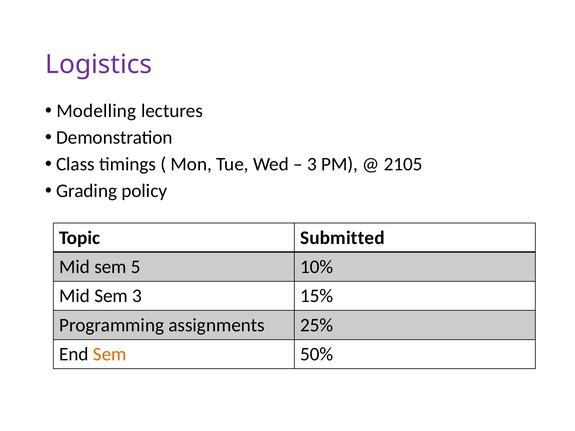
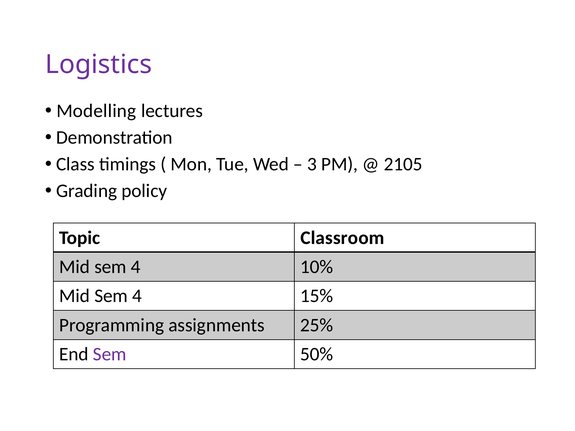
Submitted: Submitted -> Classroom (342, 238)
5: 5 -> 4 (136, 267)
3: 3 -> 4 (137, 296)
Sem colour: orange -> purple (110, 354)
